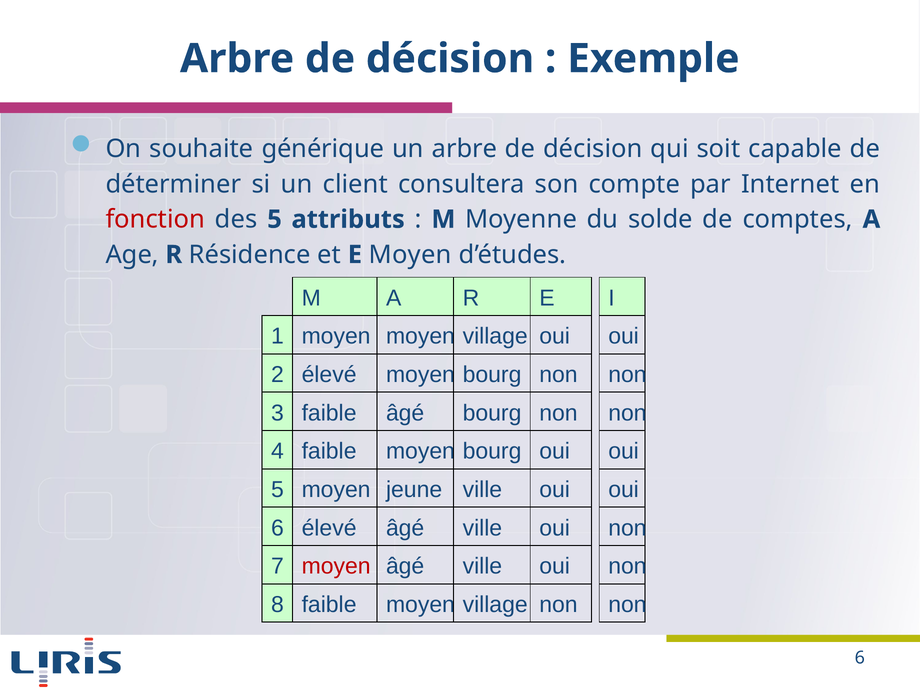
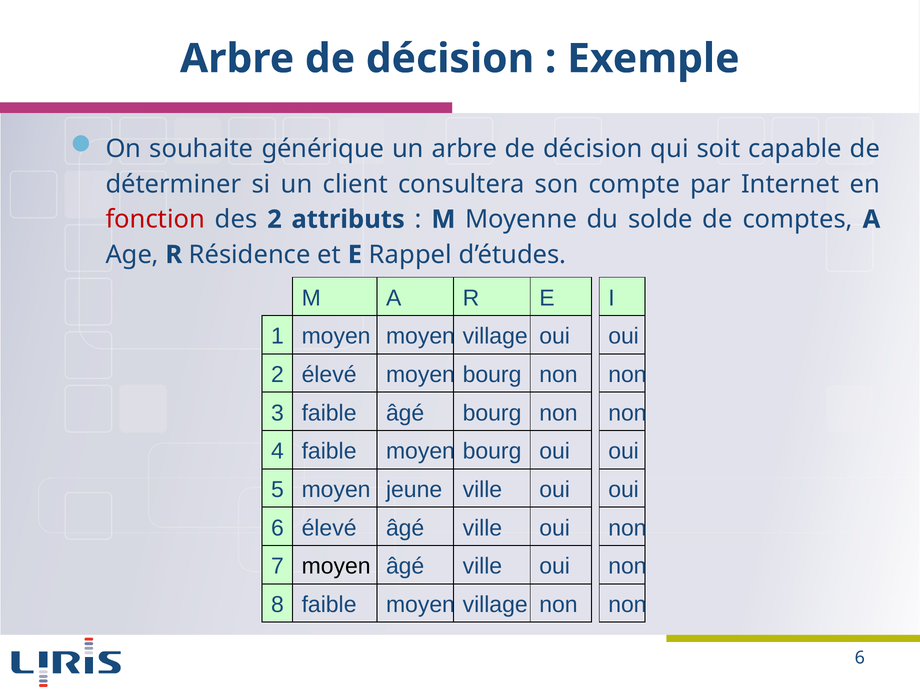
des 5: 5 -> 2 (274, 219)
E Moyen: Moyen -> Rappel (410, 255)
moyen colour: red -> black (336, 566)
